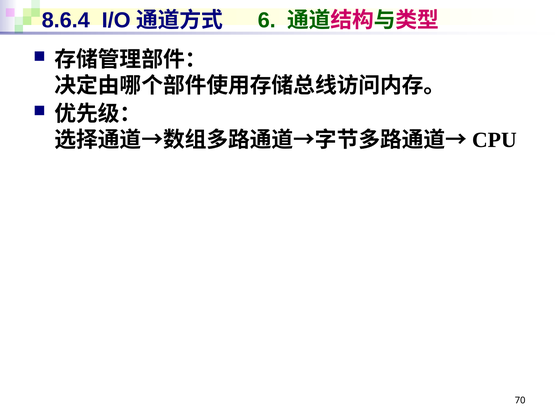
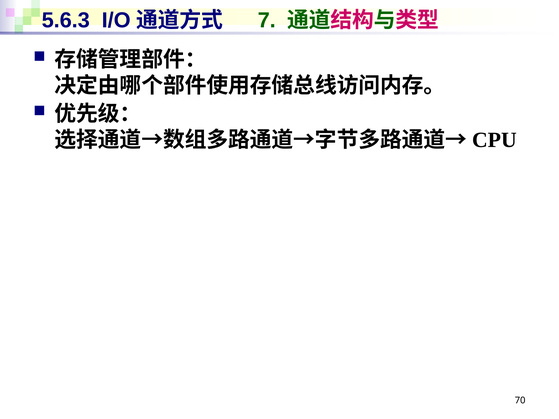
8.6.4: 8.6.4 -> 5.6.3 (66, 20)
6: 6 -> 7 (267, 20)
